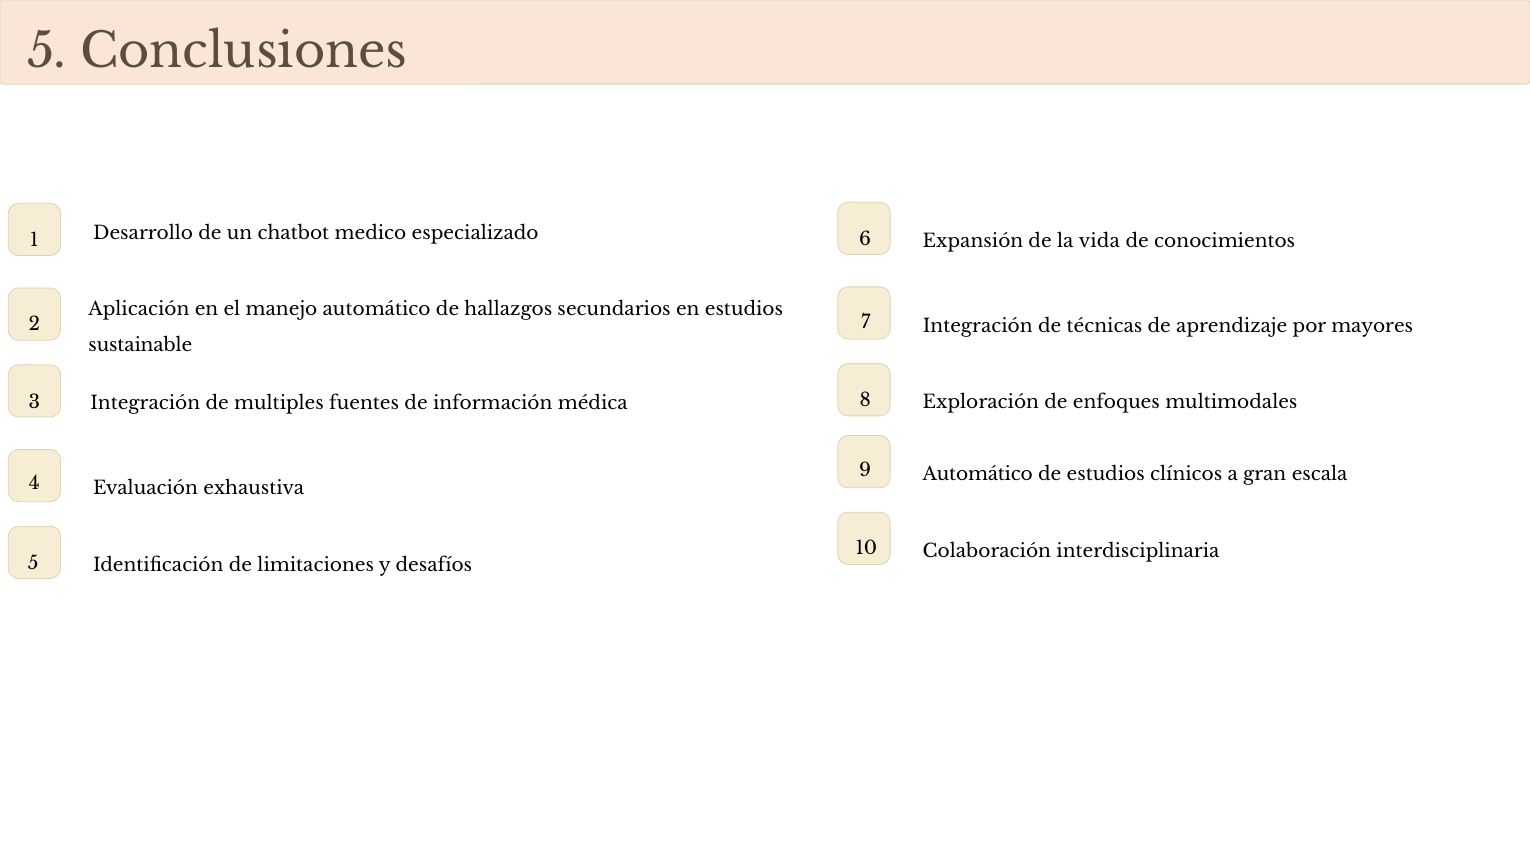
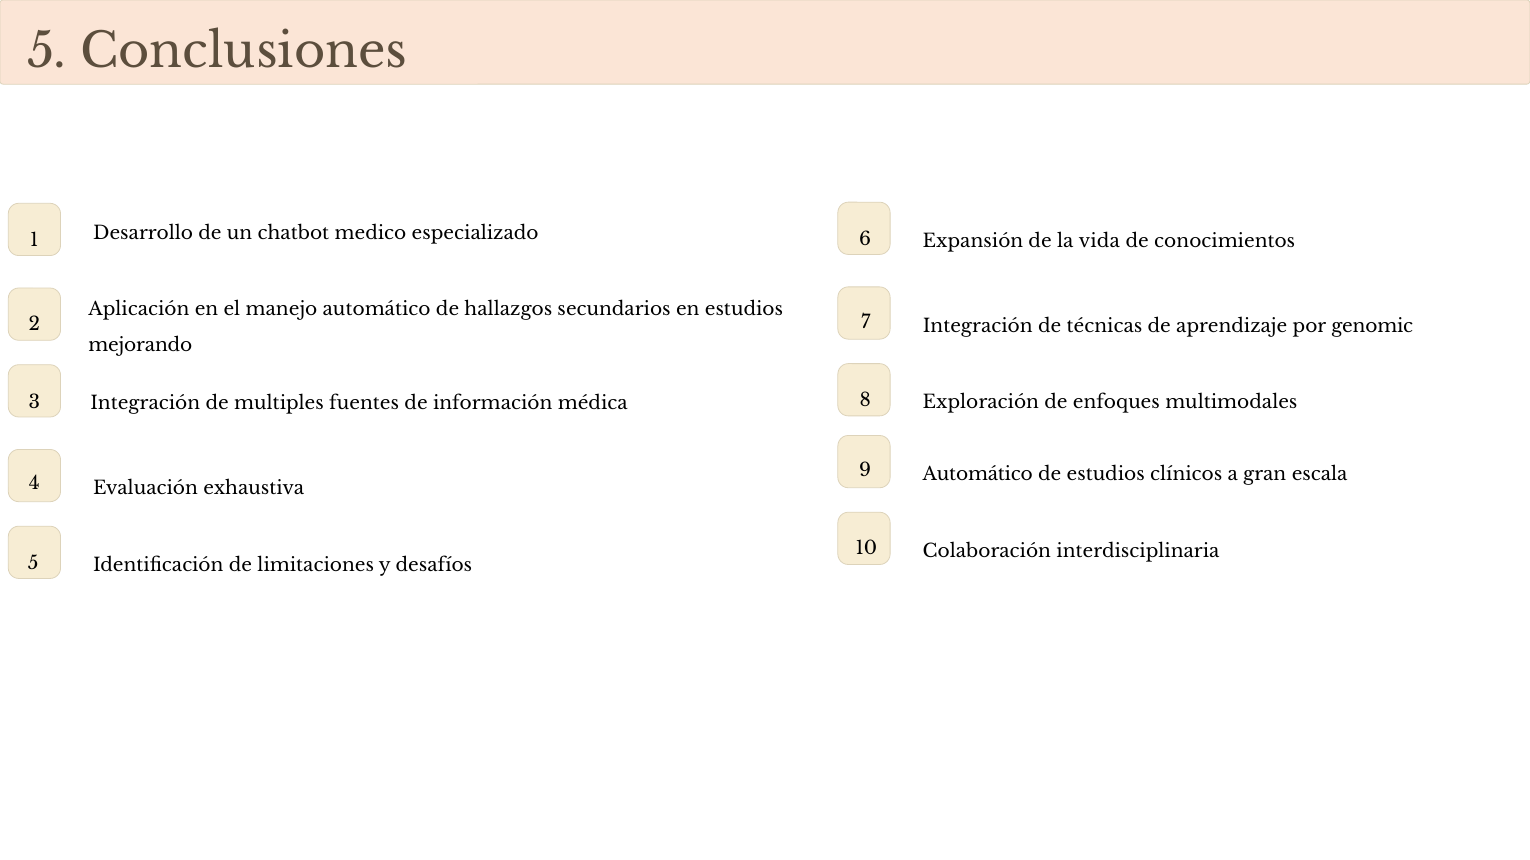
mayores: mayores -> genomic (1372, 326)
sustainable: sustainable -> mejorando (140, 346)
